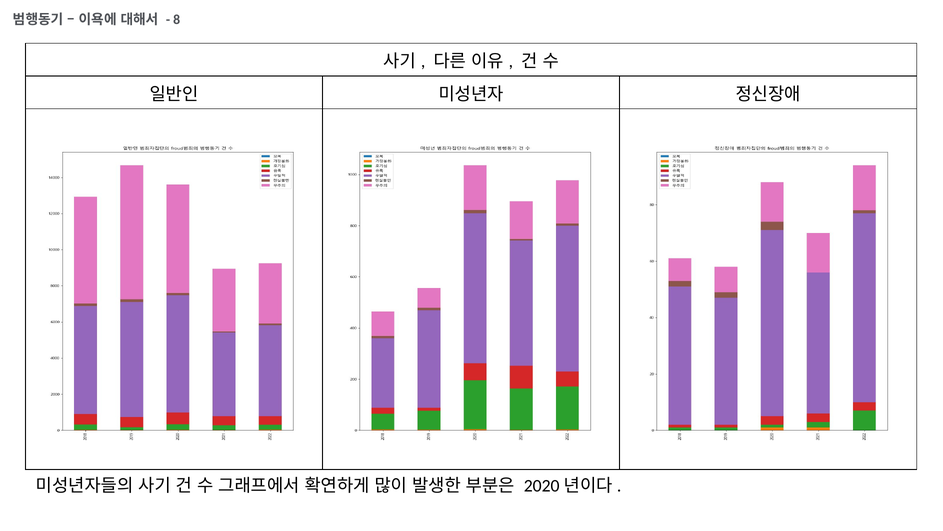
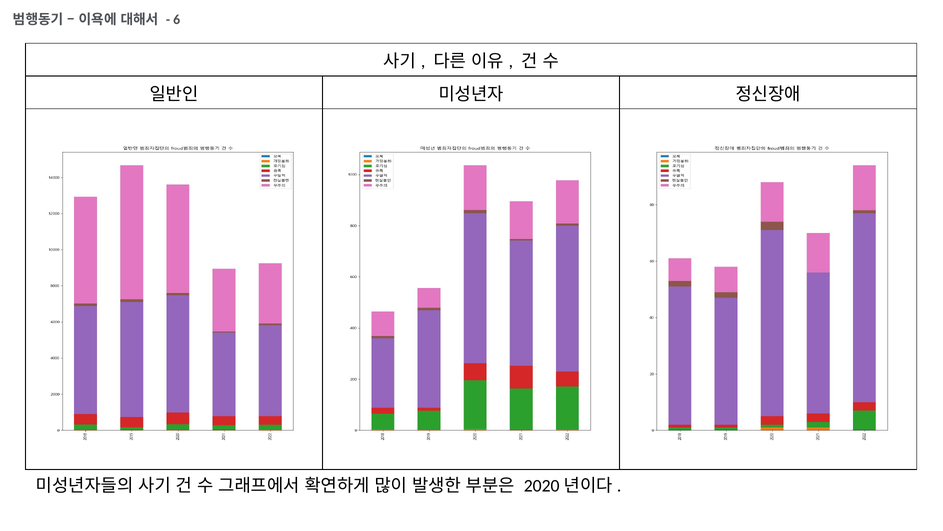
8: 8 -> 6 (177, 20)
